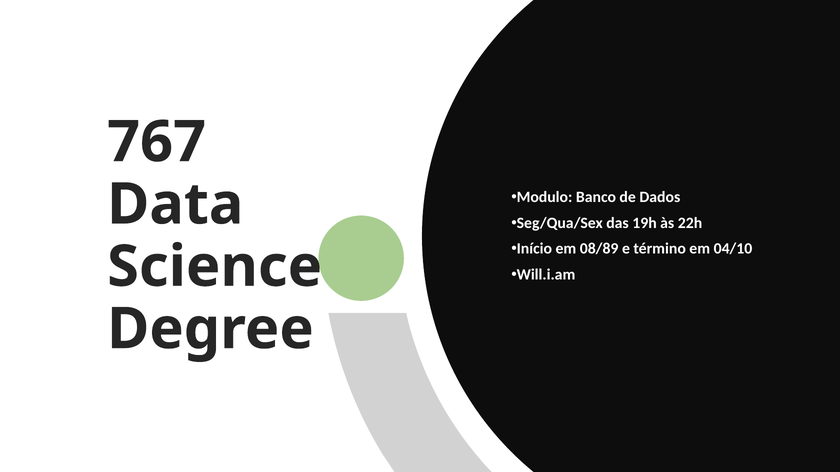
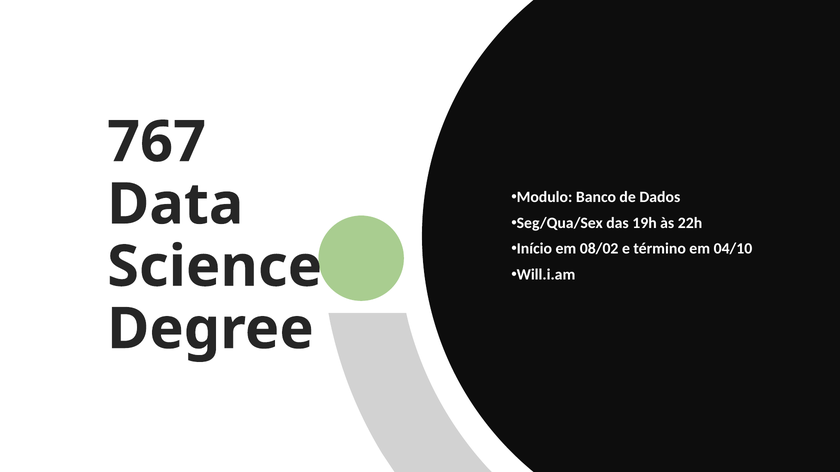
08/89: 08/89 -> 08/02 (599, 249)
